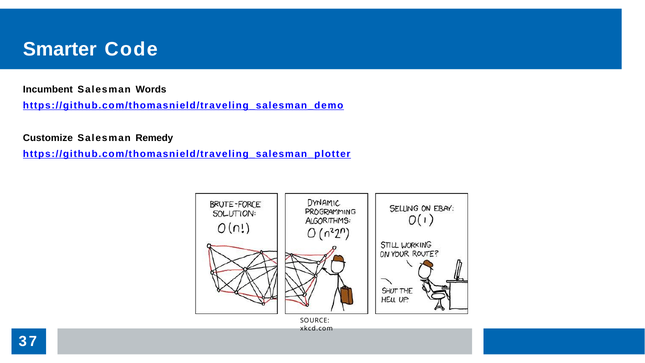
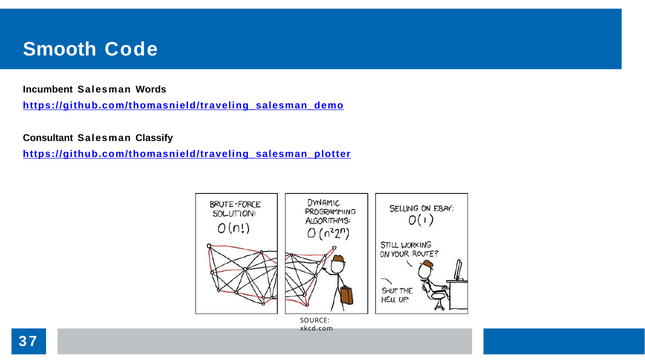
Smarter: Smarter -> Smooth (60, 49)
Customize: Customize -> Consultant (48, 138)
Remedy: Remedy -> Classify (154, 138)
